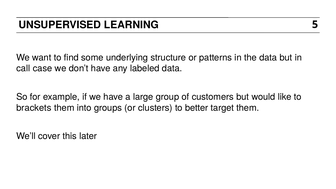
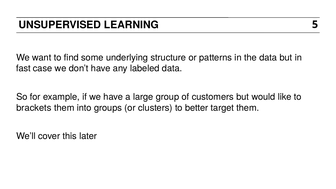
call: call -> fast (23, 68)
